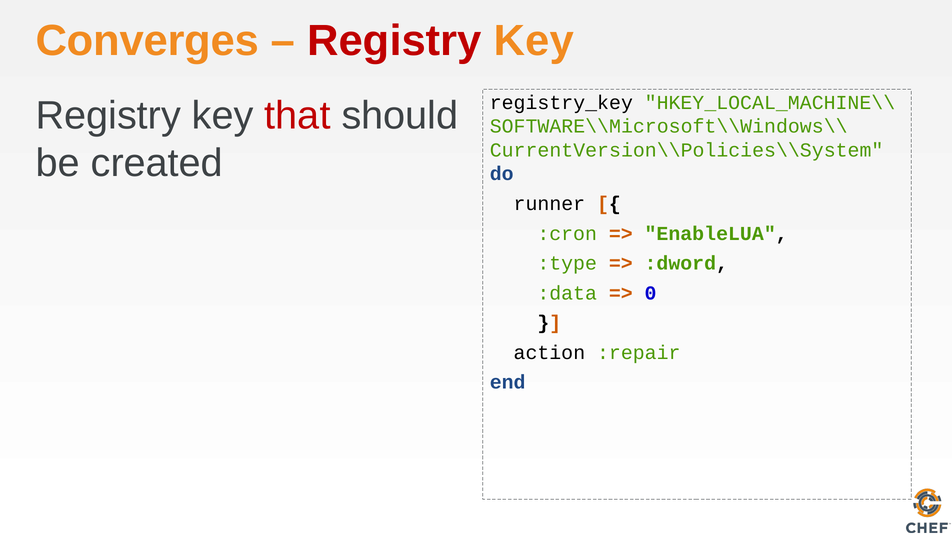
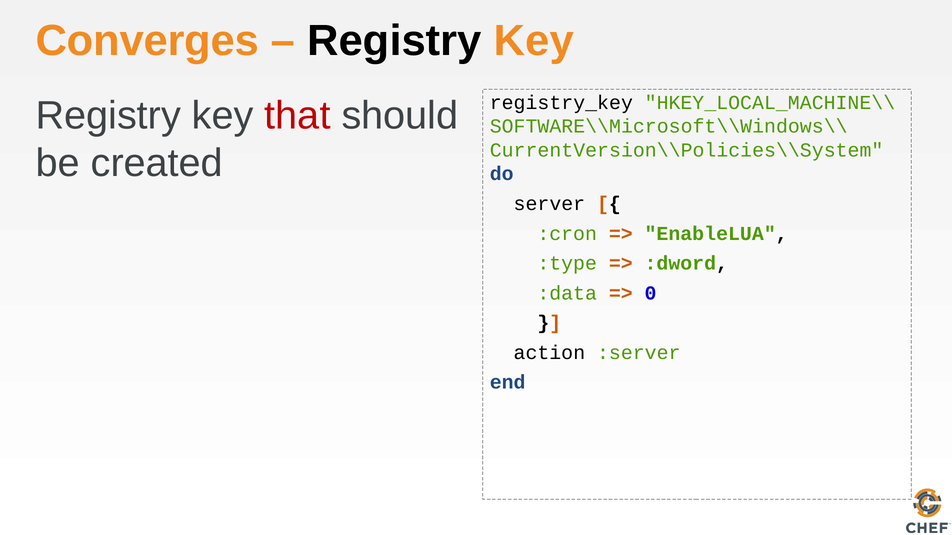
Registry colour: red -> black (394, 41)
runner: runner -> server (549, 204)
:repair: :repair -> :server (639, 353)
